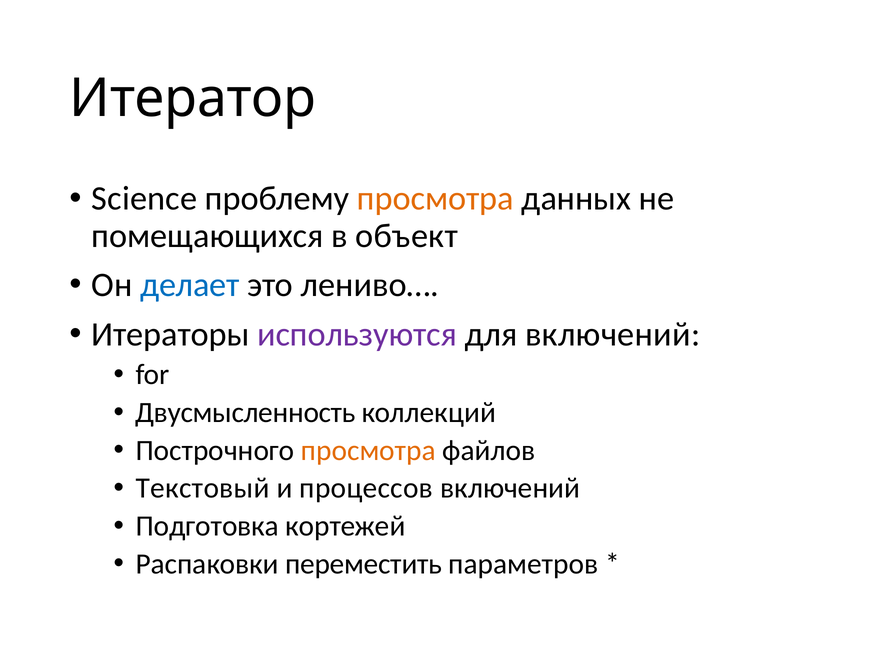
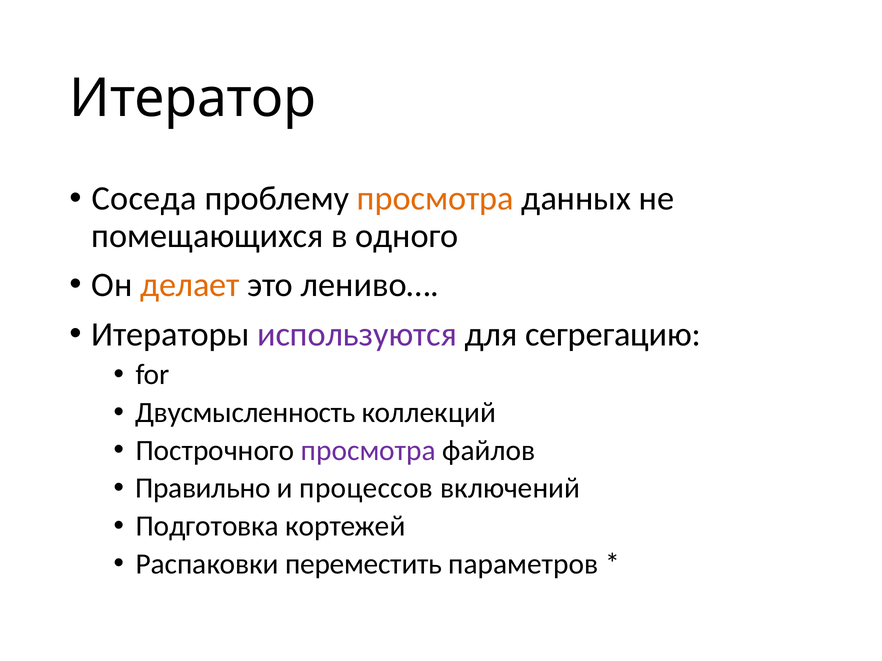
Science: Science -> Соседа (144, 199)
объект: объект -> одного (407, 236)
делает colour: blue -> orange (190, 285)
для включений: включений -> сегрегацию (613, 334)
просмотра colour: orange -> purple (368, 451)
Текстовый: Текстовый -> Правильно (203, 489)
